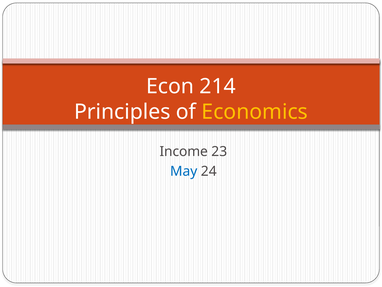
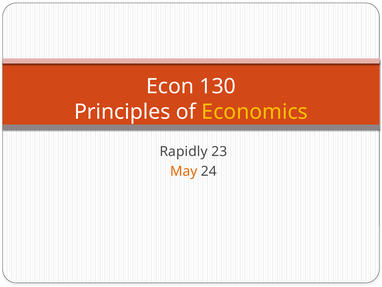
214: 214 -> 130 (218, 86)
Income: Income -> Rapidly (184, 151)
May colour: blue -> orange (184, 171)
